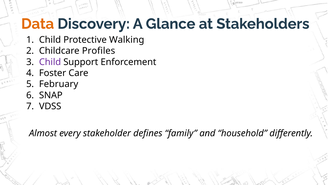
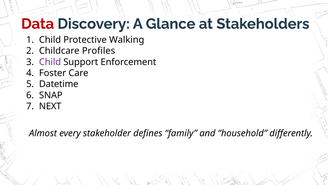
Data colour: orange -> red (38, 24)
February: February -> Datetime (59, 84)
VDSS: VDSS -> NEXT (50, 106)
